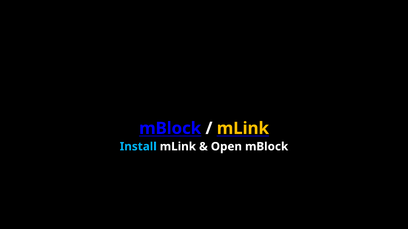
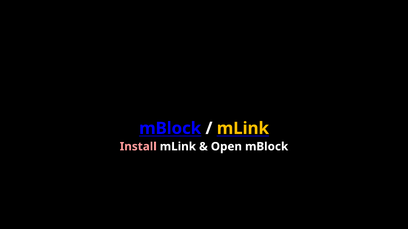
Install colour: light blue -> pink (138, 147)
